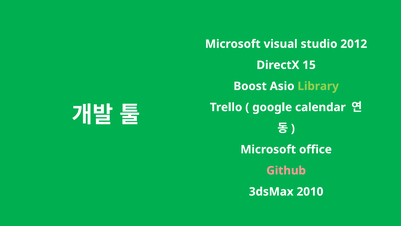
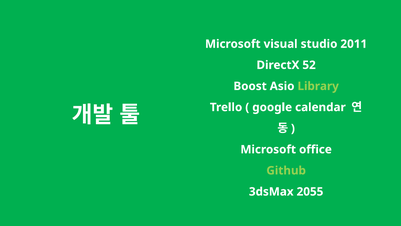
2012: 2012 -> 2011 (354, 44)
15: 15 -> 52 (309, 65)
Github colour: pink -> light green (286, 170)
2010: 2010 -> 2055 (310, 191)
